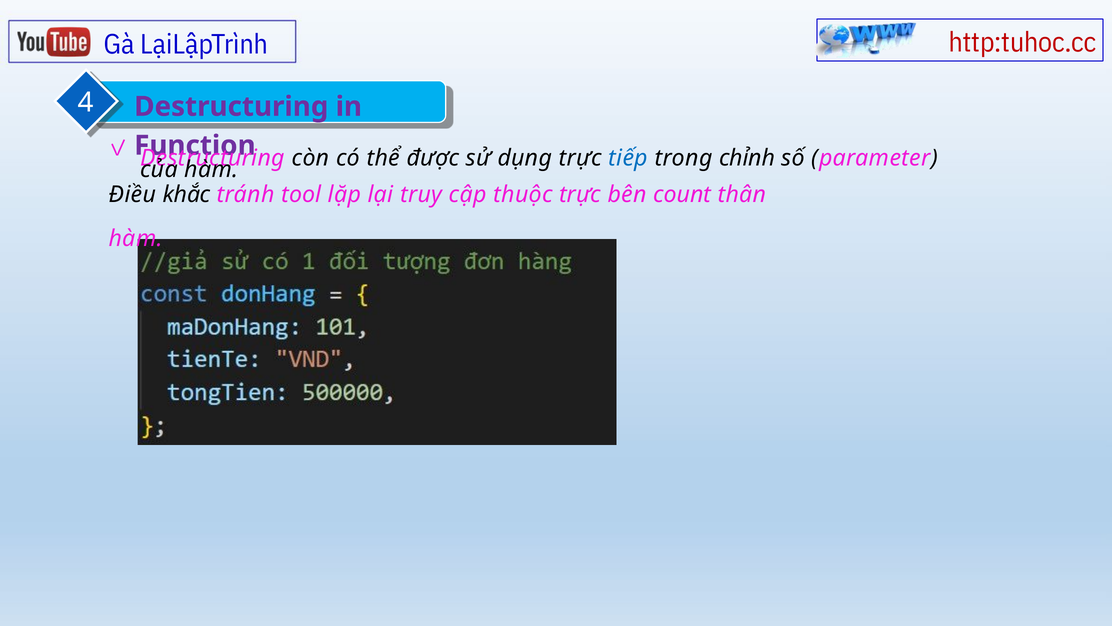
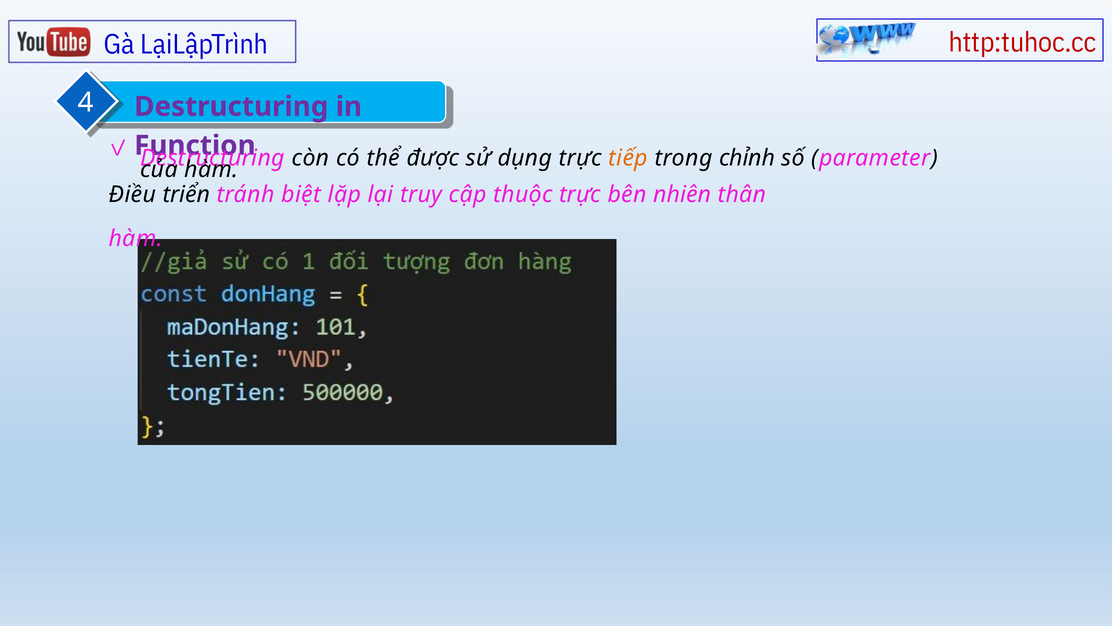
tiếp colour: blue -> orange (628, 158)
khắc: khắc -> triển (186, 195)
tool: tool -> biệt (301, 195)
count: count -> nhiên (682, 195)
